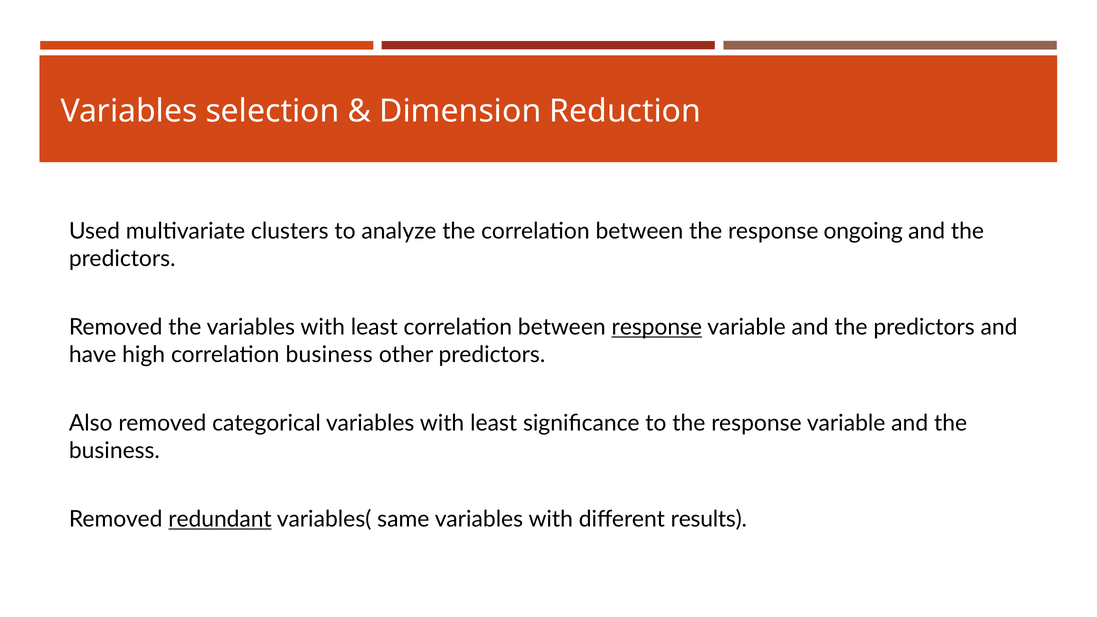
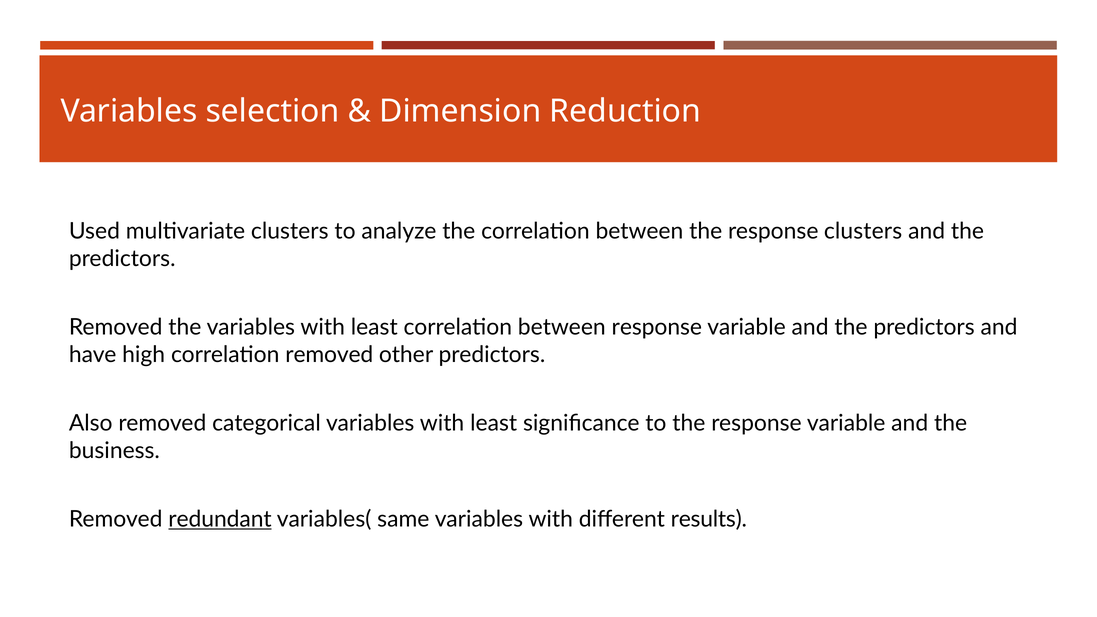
response ongoing: ongoing -> clusters (863, 231)
response underline: present -> none (657, 327)
correlation business: business -> removed (329, 355)
